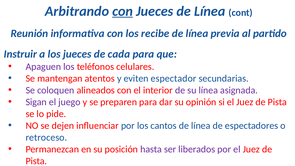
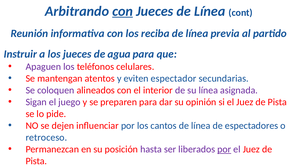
recibe: recibe -> reciba (155, 33)
cada: cada -> agua (119, 54)
por underline: none -> present (224, 149)
